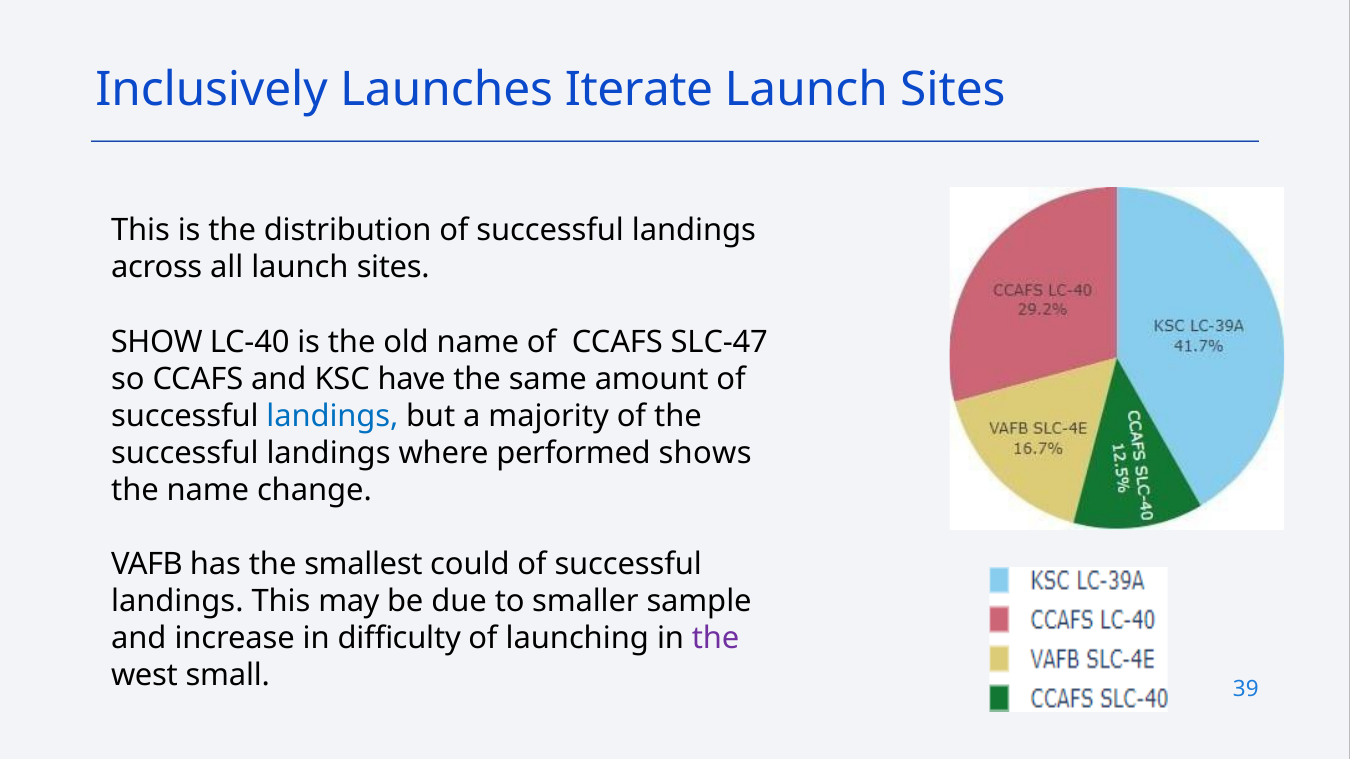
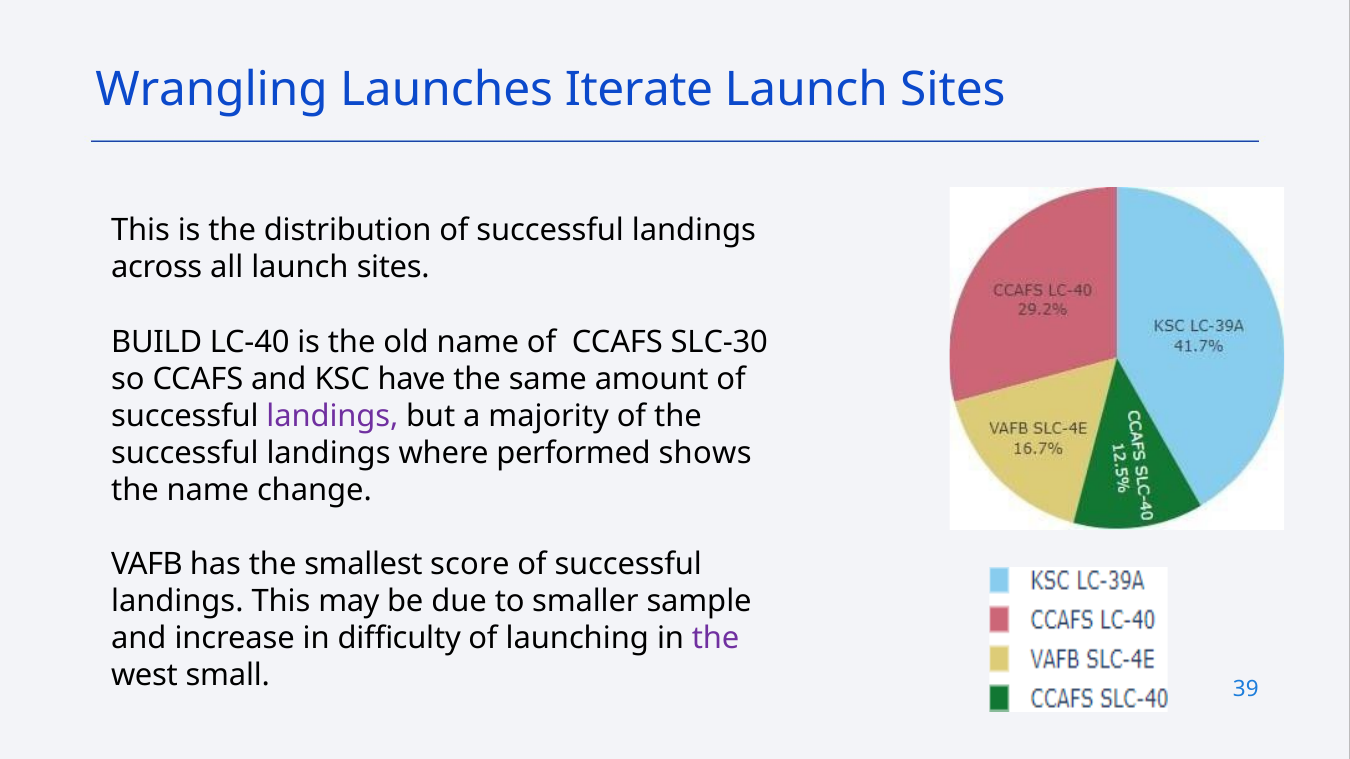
Inclusively: Inclusively -> Wrangling (212, 90)
SHOW: SHOW -> BUILD (157, 342)
SLC-47: SLC-47 -> SLC-30 (719, 342)
landings colour: blue -> purple (332, 416)
could: could -> score (470, 565)
